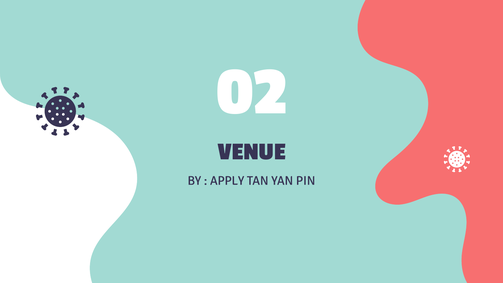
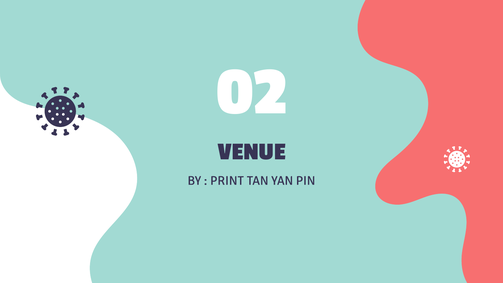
APPLY: APPLY -> PRINT (227, 181)
